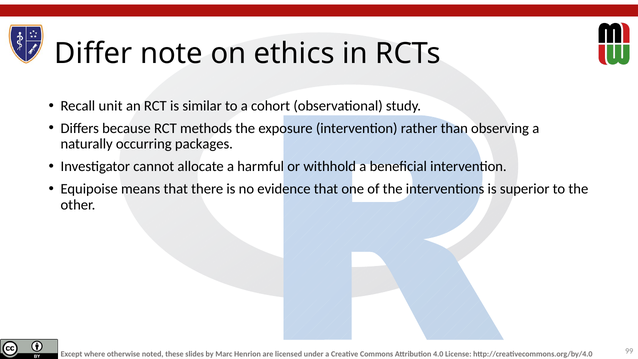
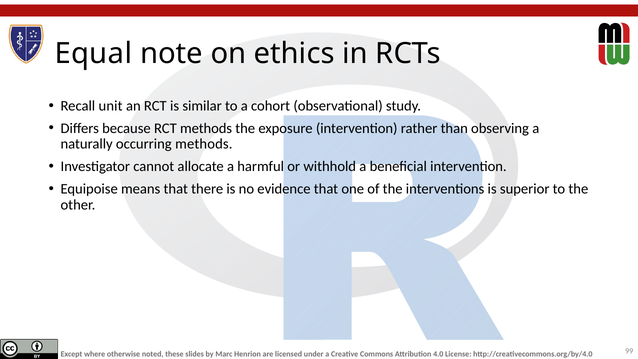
Differ: Differ -> Equal (93, 54)
occurring packages: packages -> methods (204, 144)
